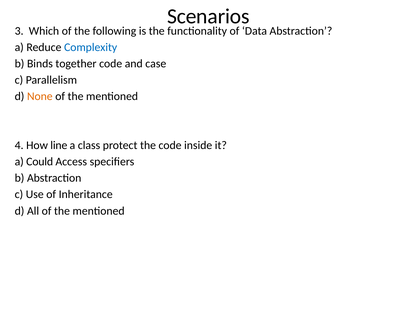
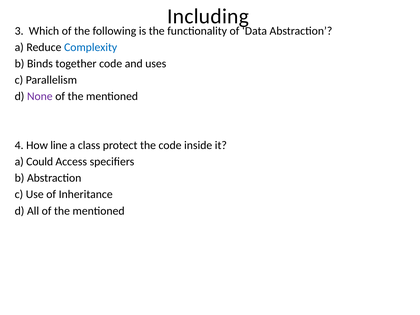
Scenarios: Scenarios -> Including (208, 17)
case: case -> uses (156, 64)
None colour: orange -> purple (40, 96)
